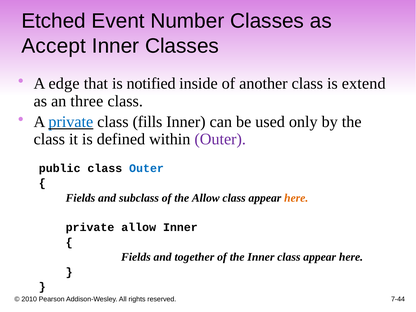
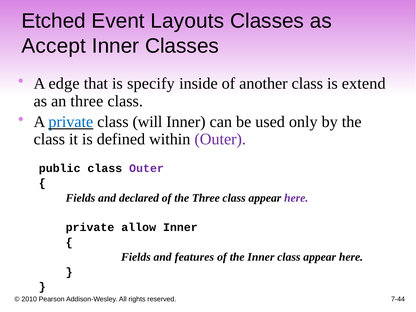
Number: Number -> Layouts (187, 21)
notified: notified -> specify (151, 84)
fills: fills -> will (147, 122)
Outer colour: blue -> purple (147, 168)
subclass: subclass -> declared (139, 198)
the Allow: Allow -> Three (206, 198)
here colour: orange -> purple (296, 198)
together: together -> features (194, 257)
